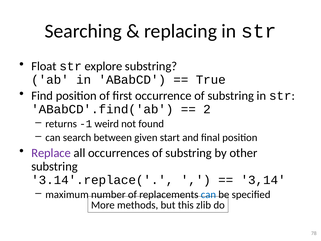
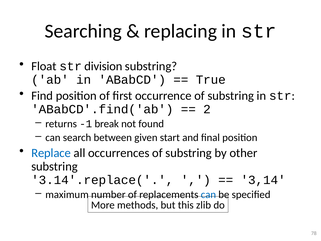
explore: explore -> division (103, 66)
weird: weird -> break (107, 124)
Replace colour: purple -> blue (51, 153)
